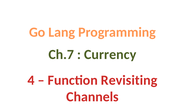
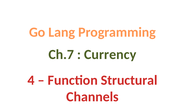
Revisiting: Revisiting -> Structural (129, 80)
